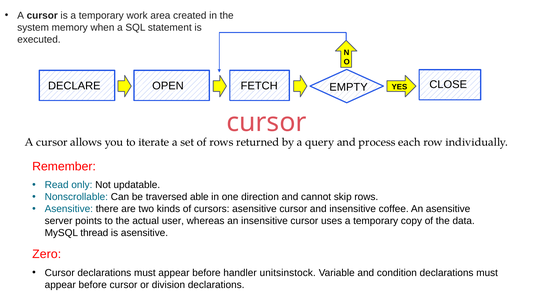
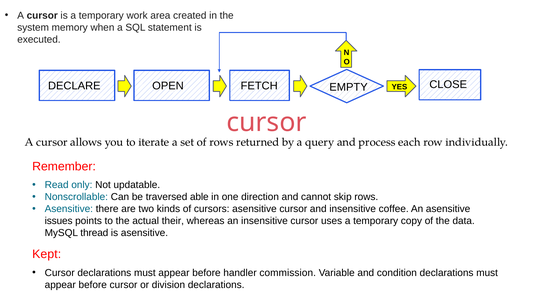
server: server -> issues (59, 221)
user: user -> their (173, 221)
Zero: Zero -> Kept (47, 254)
unitsinstock: unitsinstock -> commission (288, 273)
